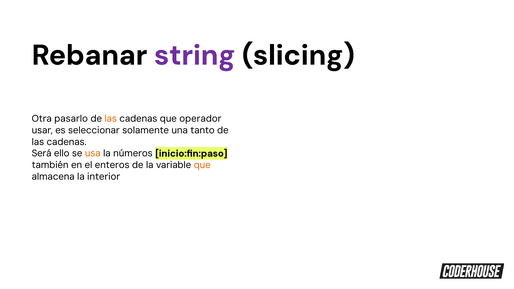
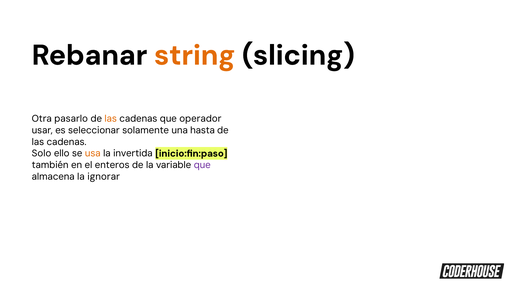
string colour: purple -> orange (195, 55)
tanto: tanto -> hasta (203, 130)
Será: Será -> Solo (42, 153)
números: números -> invertida (133, 153)
que colour: orange -> purple (202, 165)
interior: interior -> ignorar (104, 177)
